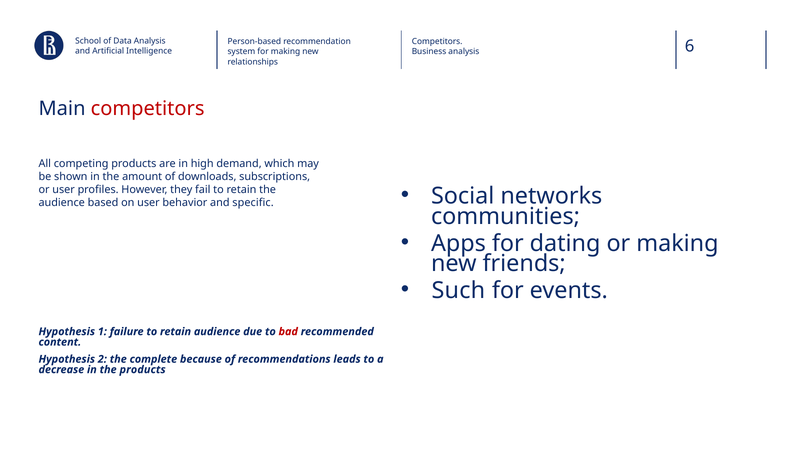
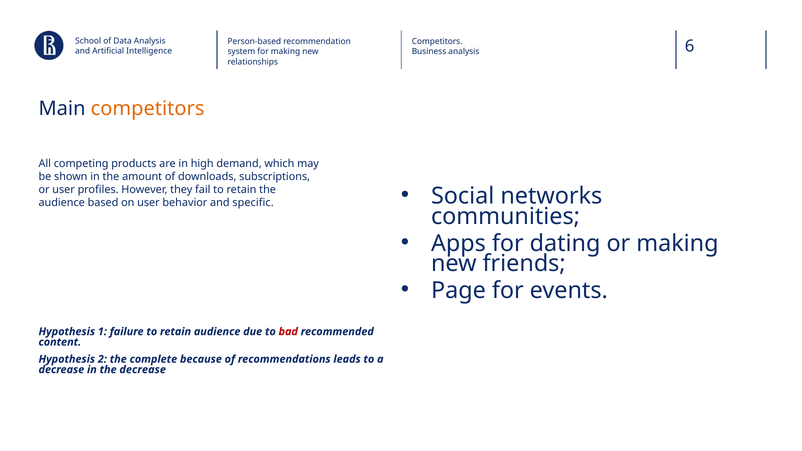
competitors colour: red -> orange (148, 109)
Such: Such -> Page (458, 291)
the products: products -> decrease (143, 370)
